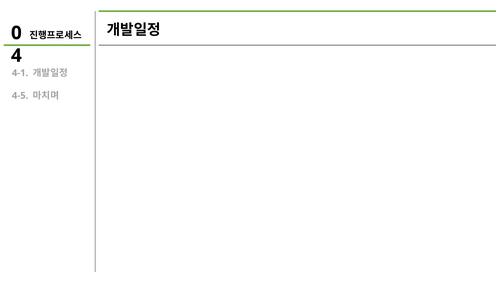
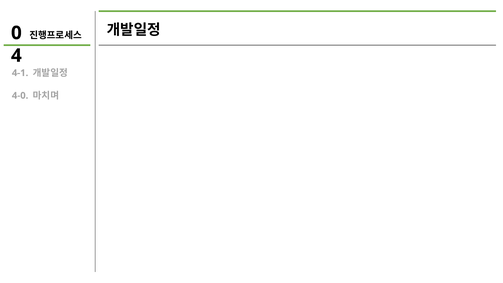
4-5: 4-5 -> 4-0 (20, 96)
